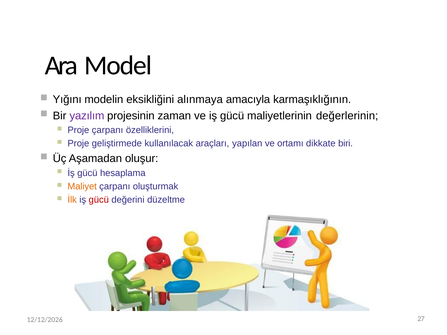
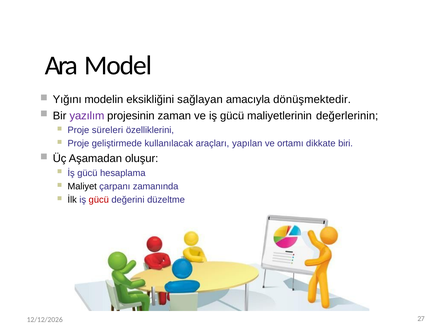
alınmaya: alınmaya -> sağlayan (200, 100)
karmaşıklığının: karmaşıklığının -> dönüşmektedir (312, 100)
Proje çarpanı: çarpanı -> süreleri (107, 130)
Maliyet colour: orange -> black (82, 187)
oluşturmak: oluşturmak -> zamanında (156, 187)
İlk colour: orange -> black (72, 200)
